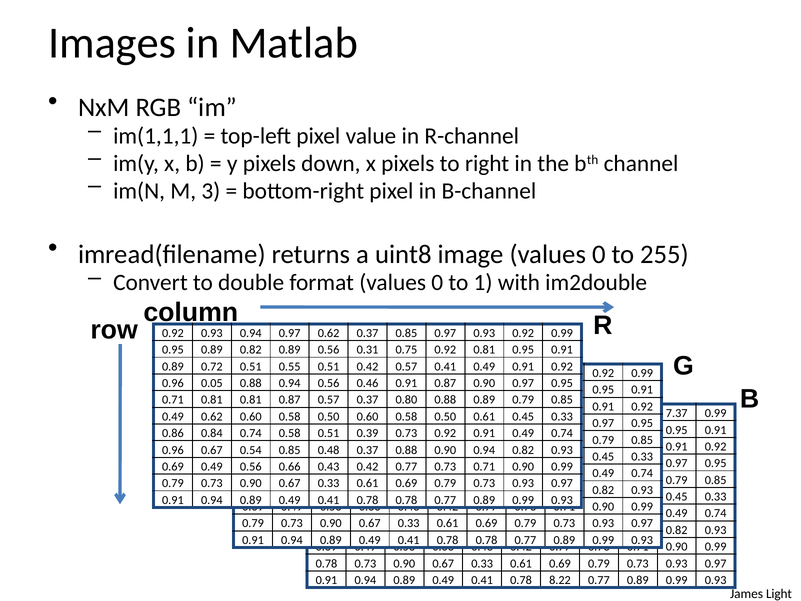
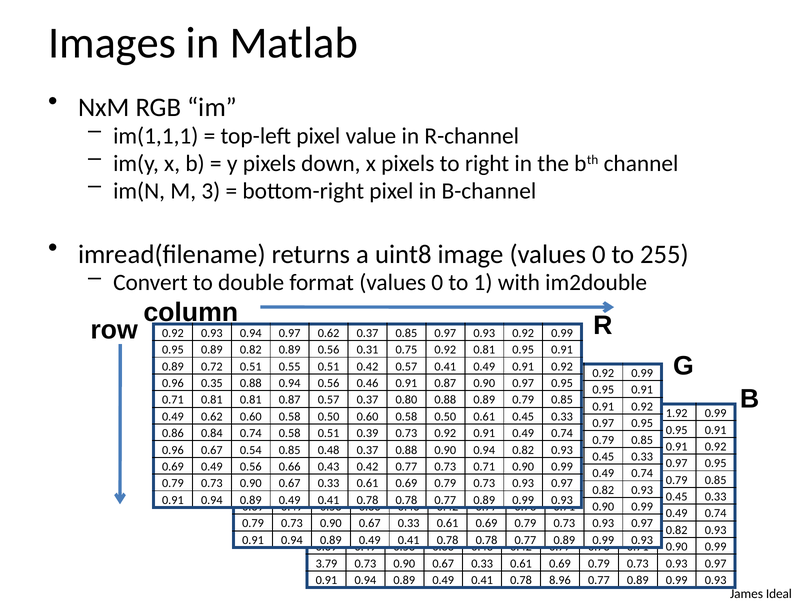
0.05: 0.05 -> 0.35 (212, 383)
7.37: 7.37 -> 1.92 (677, 413)
0.78: 0.78 -> 3.79 (326, 563)
8.22: 8.22 -> 8.96 (560, 580)
Light: Light -> Ideal (779, 594)
